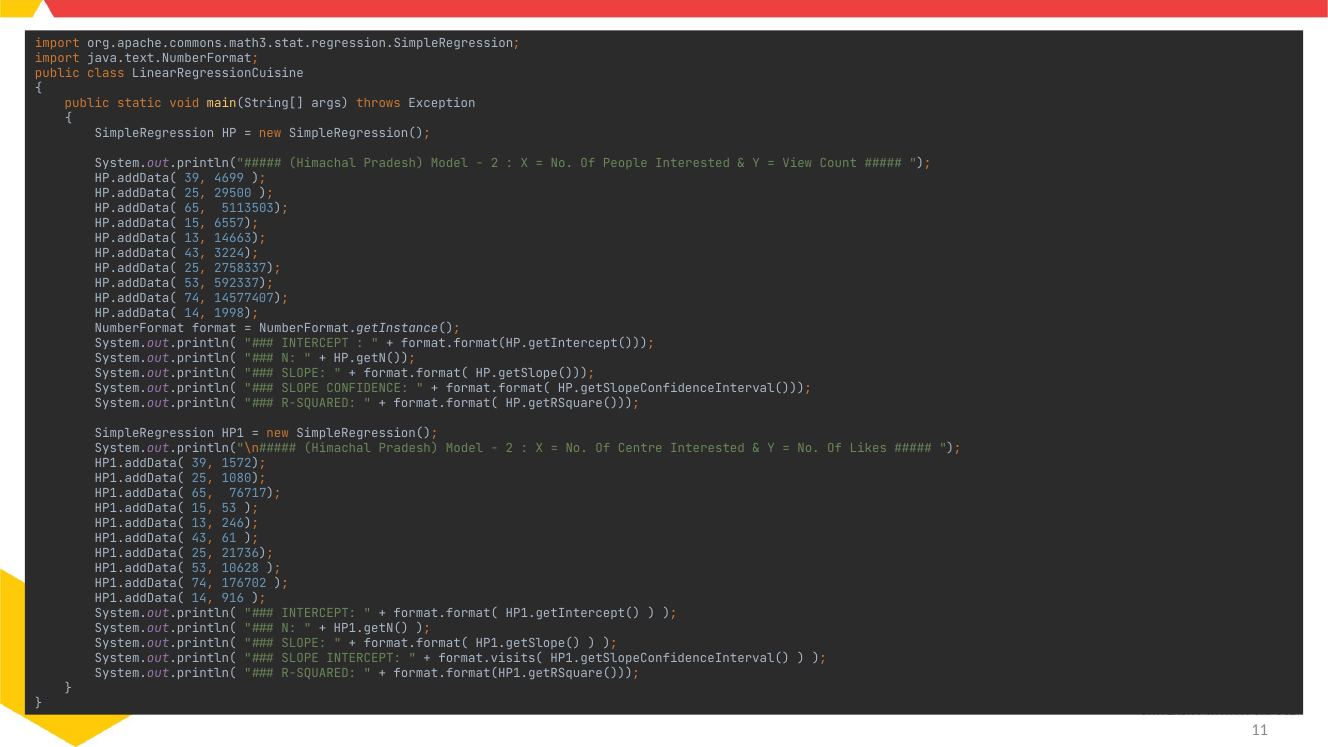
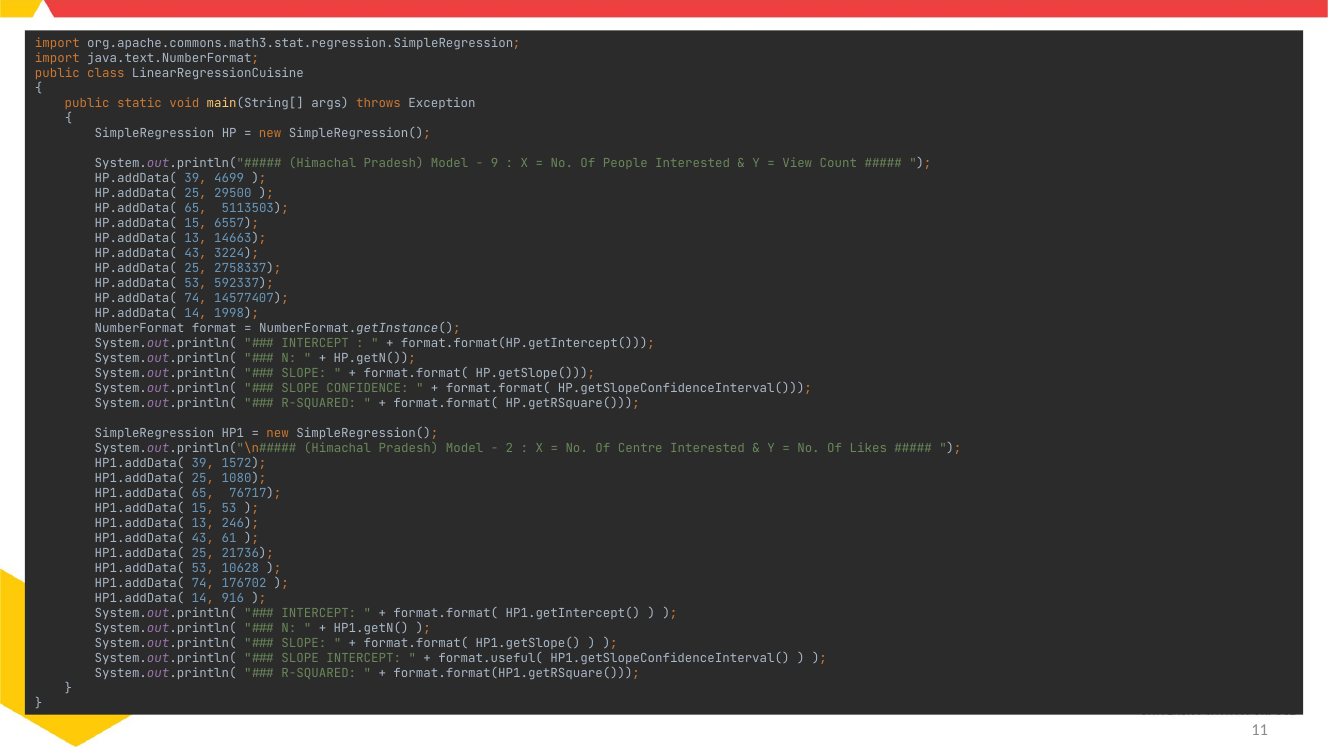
2: 2 -> 9 (495, 164)
format.visits(: format.visits( -> format.useful( (491, 658)
